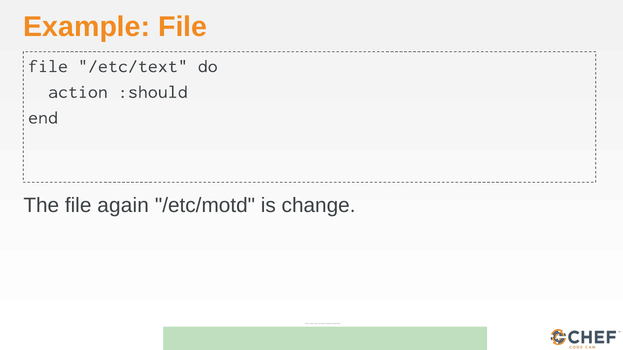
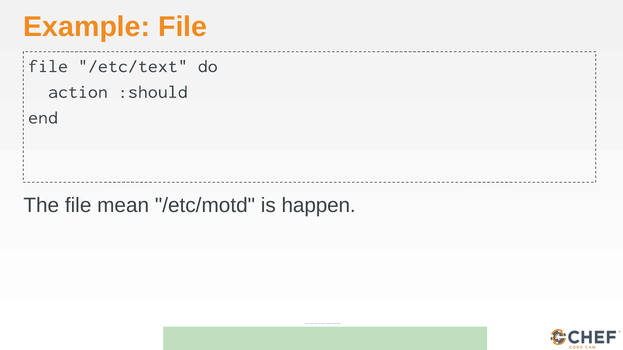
again: again -> mean (123, 206)
change: change -> happen (319, 206)
